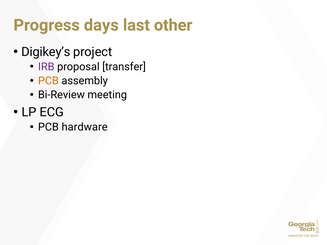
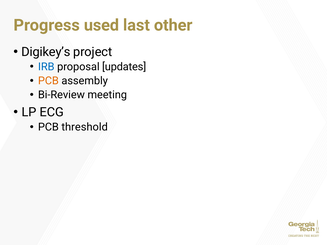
days: days -> used (101, 25)
IRB colour: purple -> blue (46, 67)
transfer: transfer -> updates (124, 67)
hardware: hardware -> threshold (85, 127)
